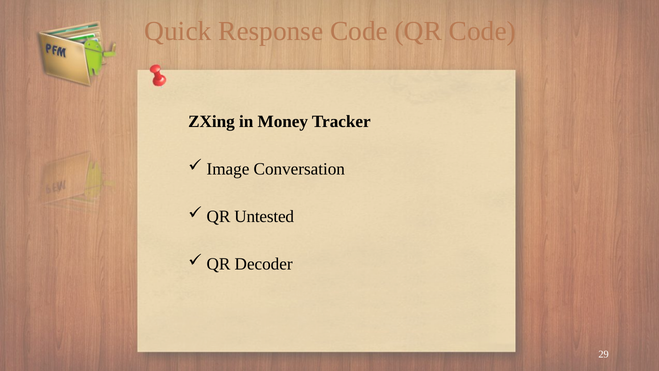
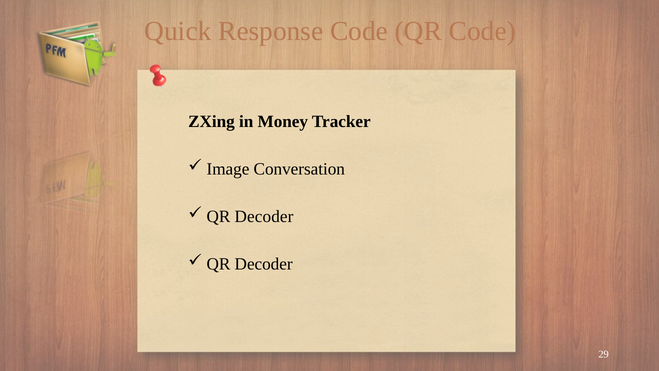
Untested: Untested -> Decoder (264, 216)
